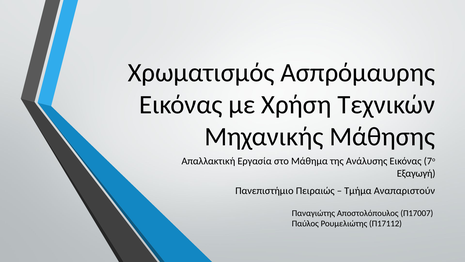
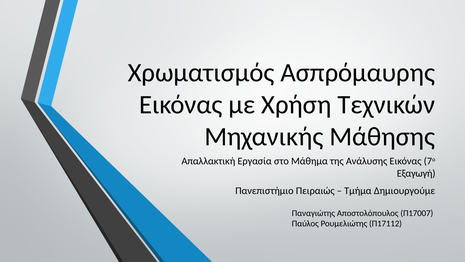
Αναπαριστούν: Αναπαριστούν -> Δημιουργούμε (404, 190)
